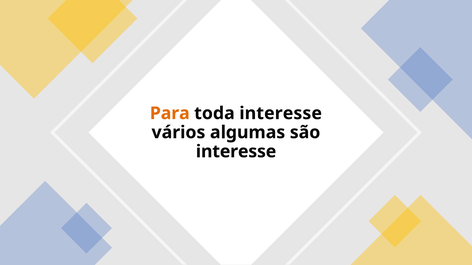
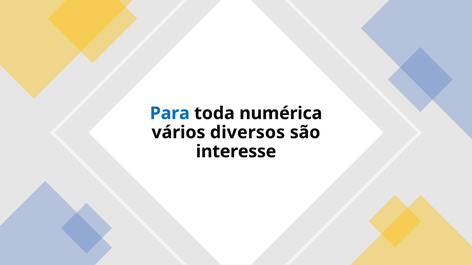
Para colour: orange -> blue (170, 114)
toda interesse: interesse -> numérica (281, 114)
algumas: algumas -> diversos (247, 133)
